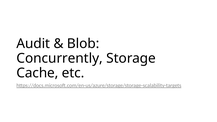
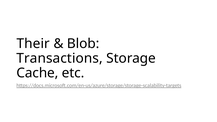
Audit: Audit -> Their (33, 44)
Concurrently: Concurrently -> Transactions (60, 58)
